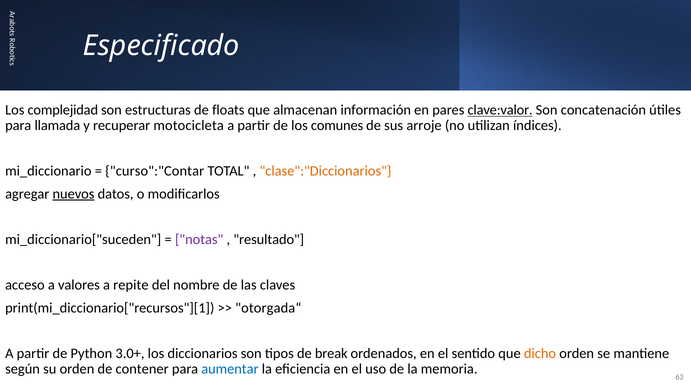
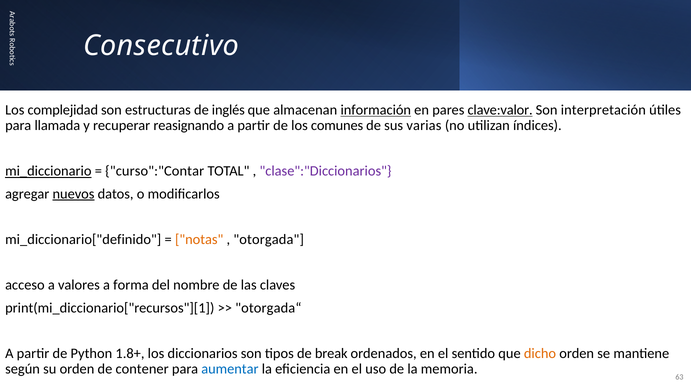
Especificado: Especificado -> Consecutivo (161, 46)
floats: floats -> inglés (228, 110)
información underline: none -> present (376, 110)
concatenación: concatenación -> interpretación (603, 110)
motocicleta: motocicleta -> reasignando (189, 125)
arroje: arroje -> varias (424, 125)
mi_diccionario underline: none -> present (48, 171)
clase":"Diccionarios colour: orange -> purple (325, 171)
mi_diccionario["suceden: mi_diccionario["suceden -> mi_diccionario["definido (83, 239)
notas colour: purple -> orange (199, 239)
resultado: resultado -> otorgada (269, 239)
repite: repite -> forma (131, 285)
3.0+: 3.0+ -> 1.8+ (130, 353)
